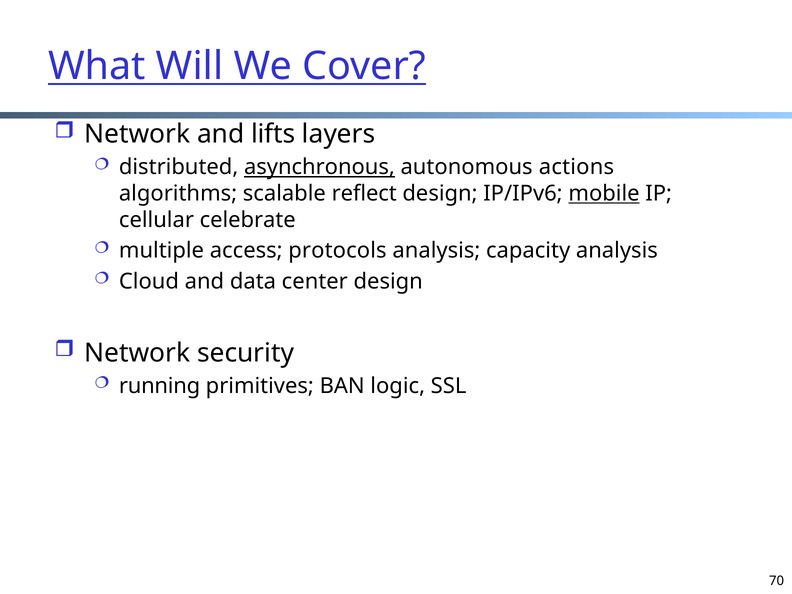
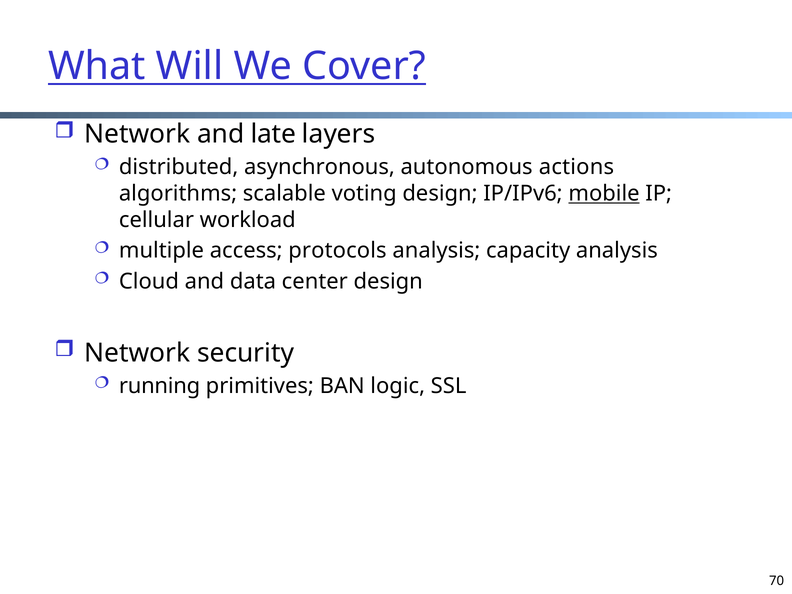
lifts: lifts -> late (273, 134)
asynchronous underline: present -> none (319, 167)
reflect: reflect -> voting (364, 194)
celebrate: celebrate -> workload (248, 220)
